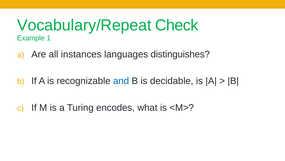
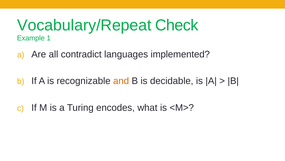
instances: instances -> contradict (81, 54)
distinguishes: distinguishes -> implemented (180, 54)
and colour: blue -> orange (121, 81)
